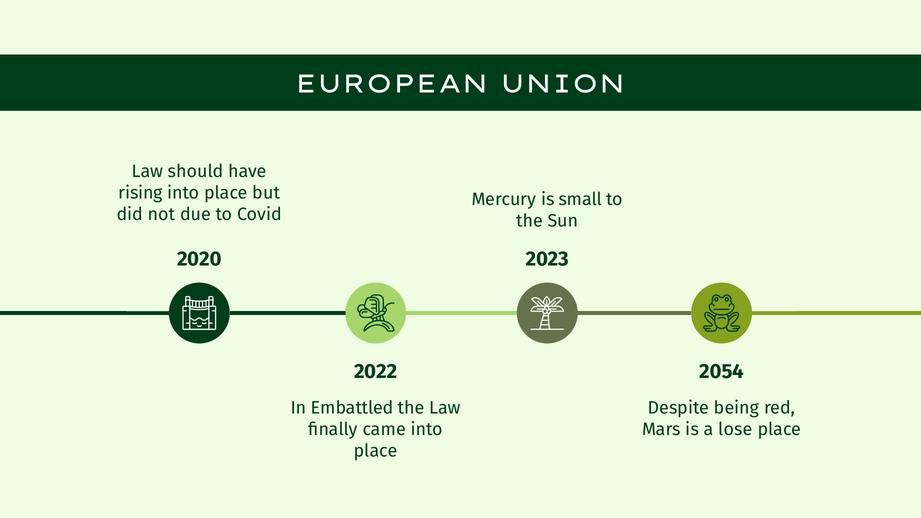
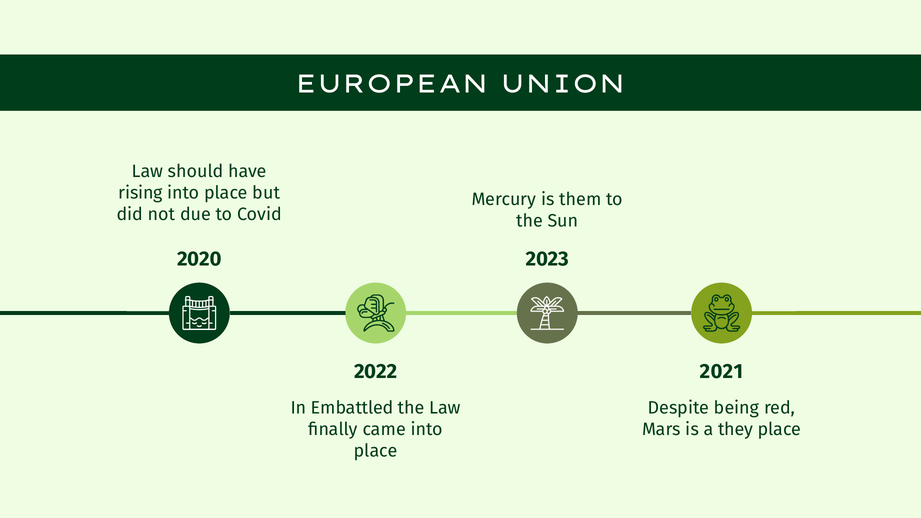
small: small -> them (580, 199)
2054: 2054 -> 2021 (721, 372)
lose: lose -> they (736, 429)
